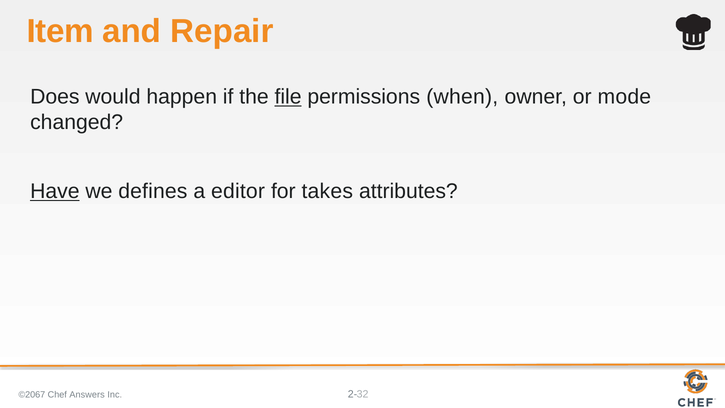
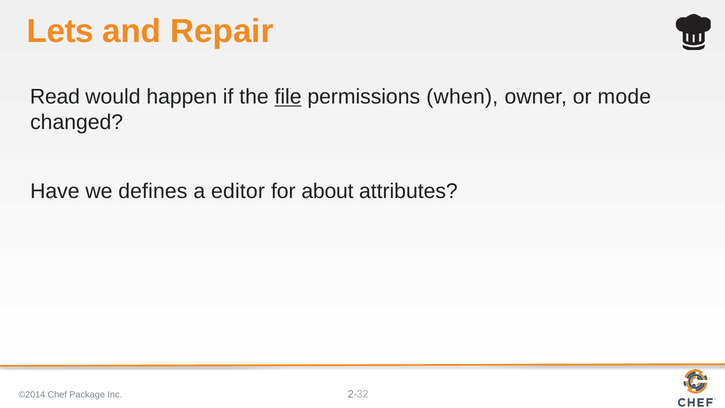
Item: Item -> Lets (60, 31)
Does: Does -> Read (55, 97)
Have underline: present -> none (55, 191)
takes: takes -> about (327, 191)
©2067: ©2067 -> ©2014 (32, 395)
Answers: Answers -> Package (87, 395)
